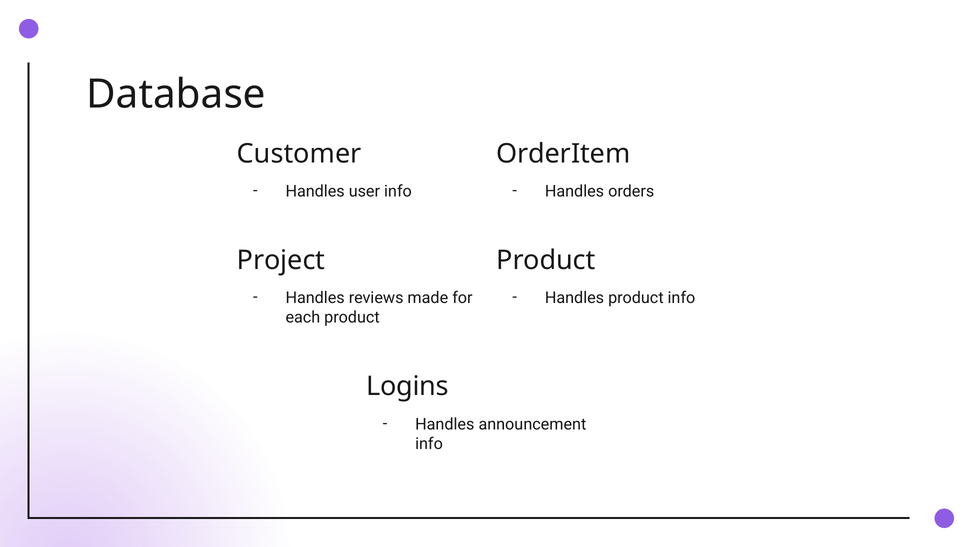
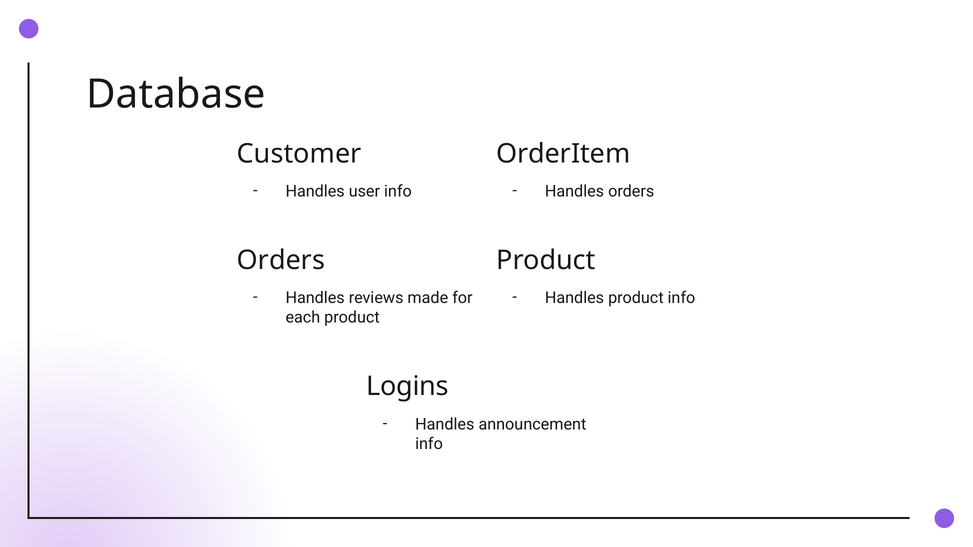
Project: Project -> Orders (281, 260)
